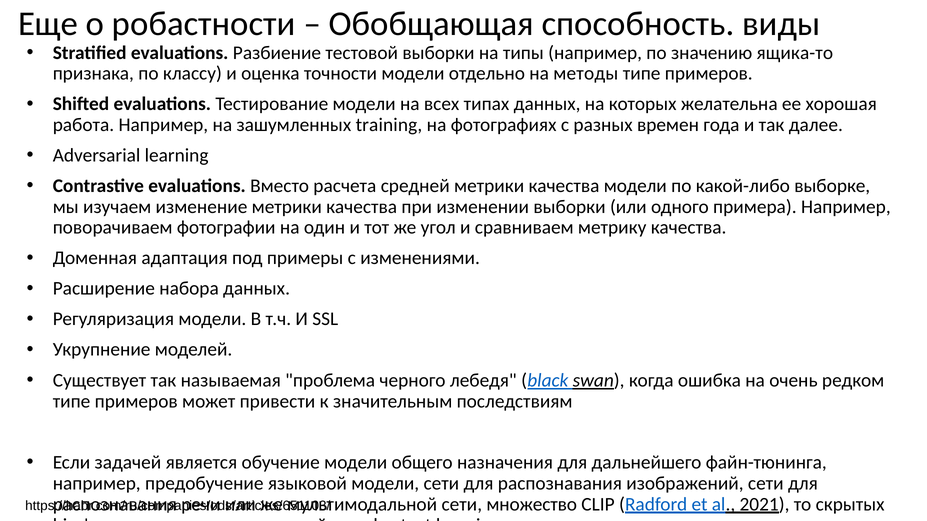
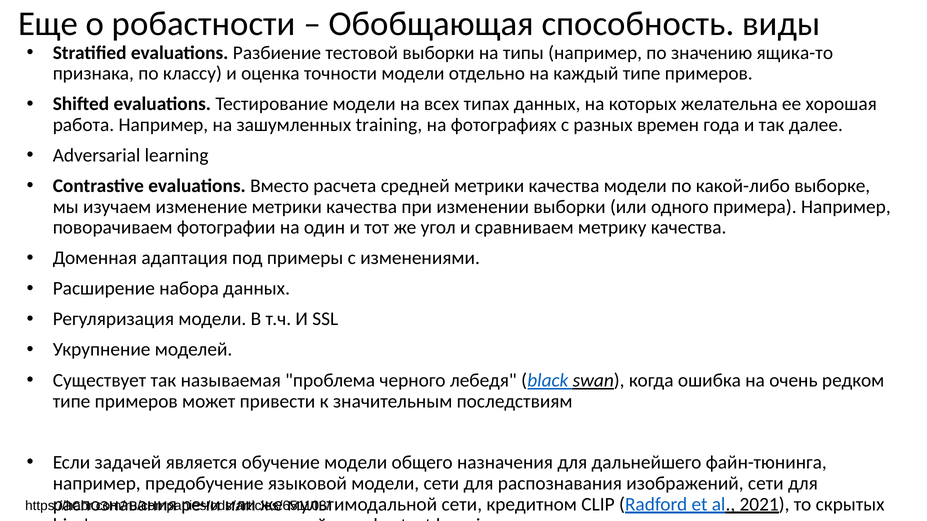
методы: методы -> каждый (586, 74)
сети множество: множество -> кредитном (532, 505)
